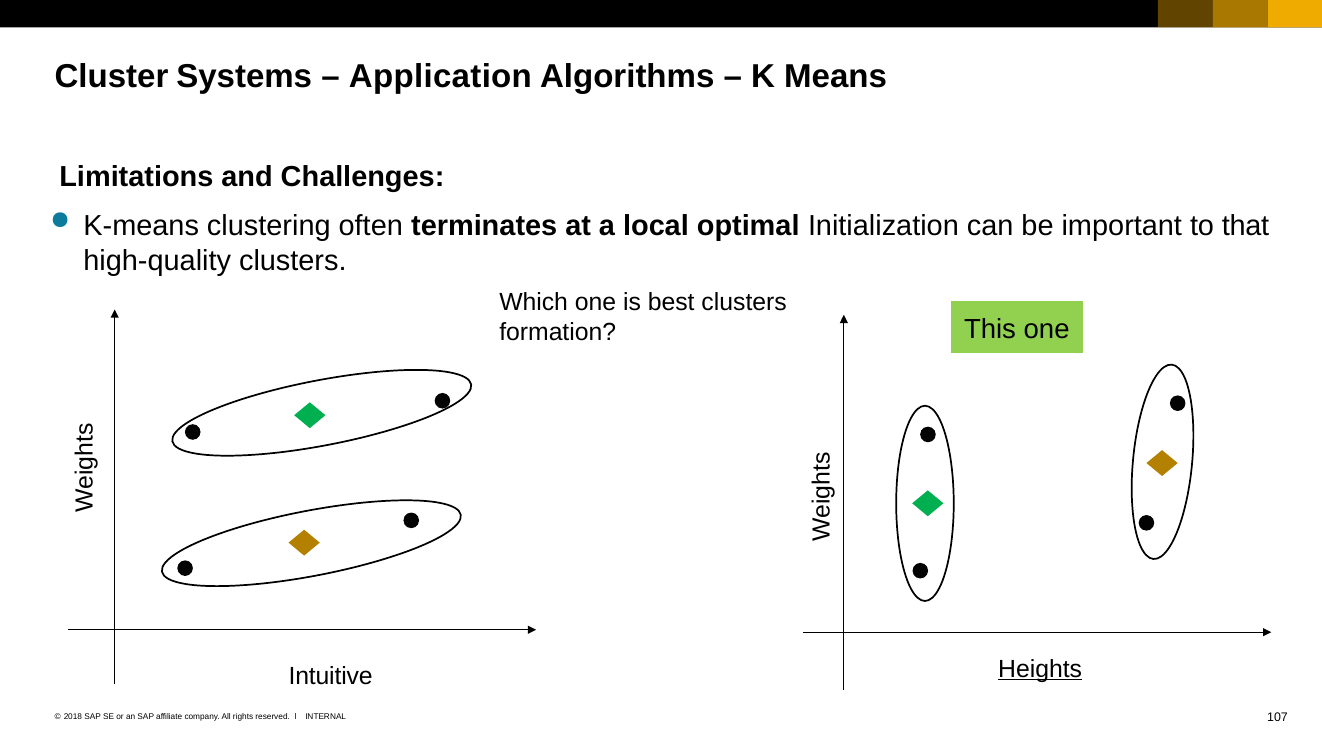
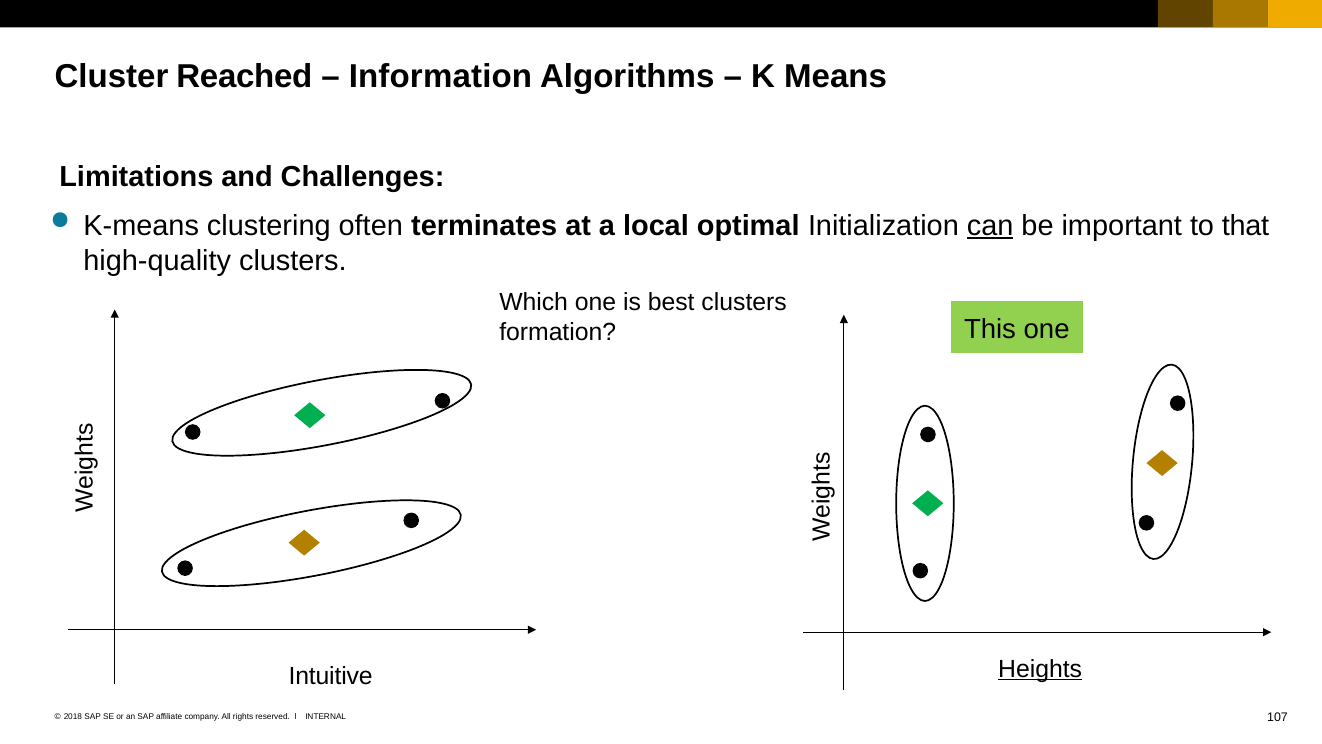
Systems: Systems -> Reached (244, 77)
Application: Application -> Information (440, 77)
can underline: none -> present (990, 226)
